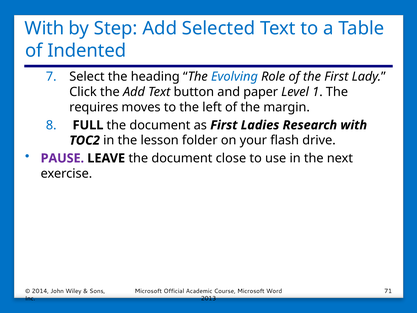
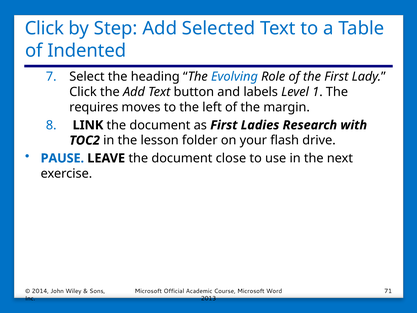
With: With -> Click (44, 28)
paper: paper -> labels (261, 92)
FULL: FULL -> LINK (88, 125)
PAUSE colour: purple -> blue (62, 158)
